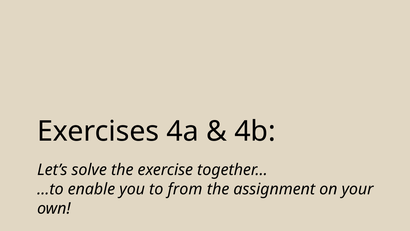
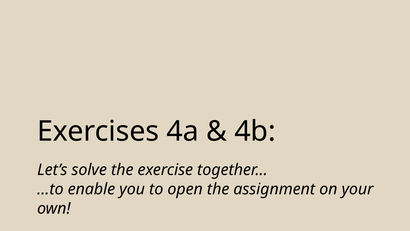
from: from -> open (185, 189)
